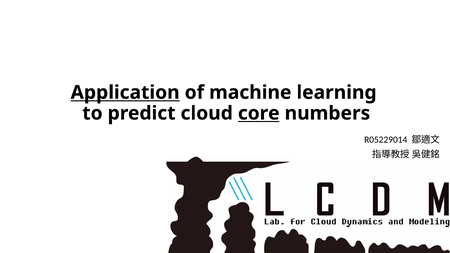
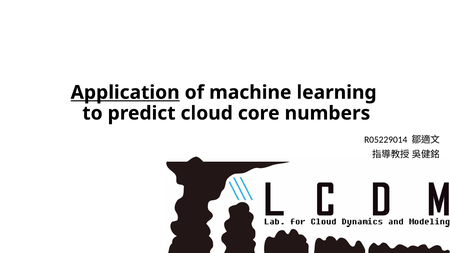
core underline: present -> none (259, 113)
